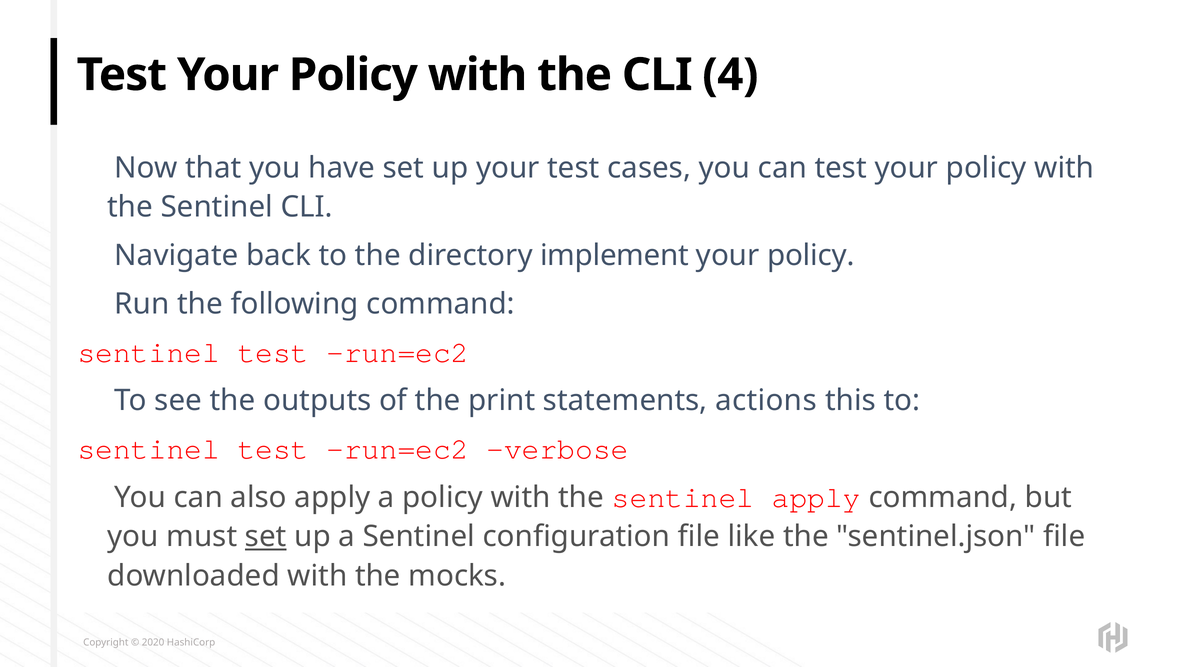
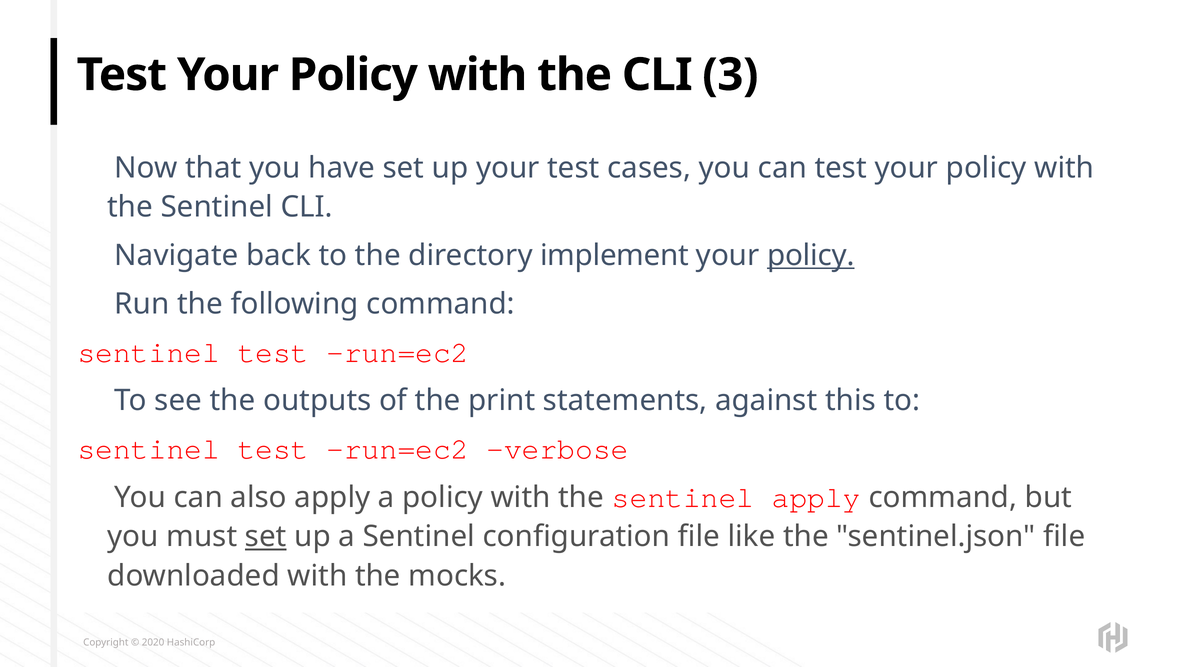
4: 4 -> 3 (730, 75)
policy underline: none -> present (811, 255)
actions: actions -> against (766, 400)
